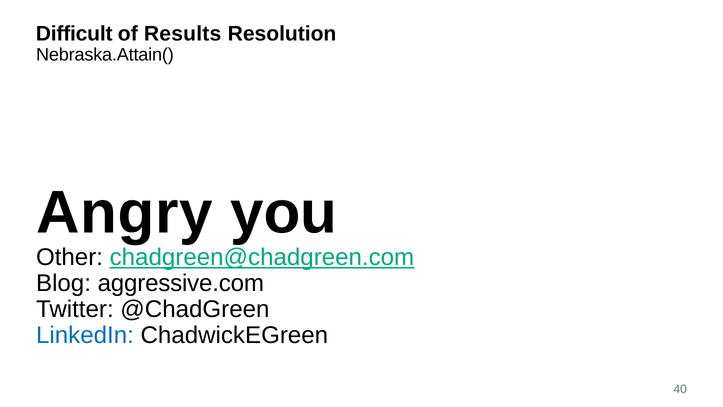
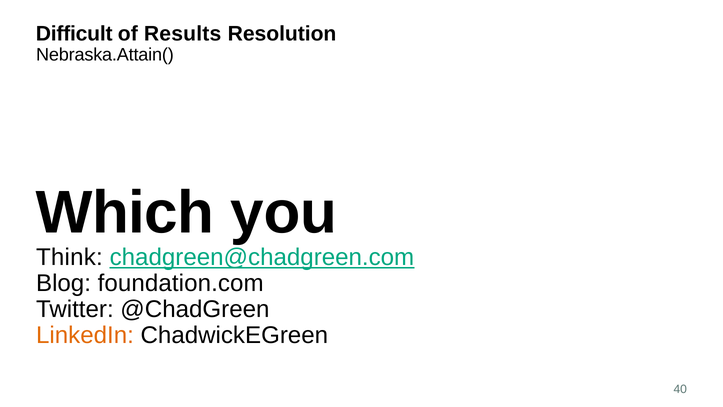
Angry: Angry -> Which (125, 213)
Other: Other -> Think (69, 257)
aggressive.com: aggressive.com -> foundation.com (181, 283)
LinkedIn colour: blue -> orange (85, 335)
